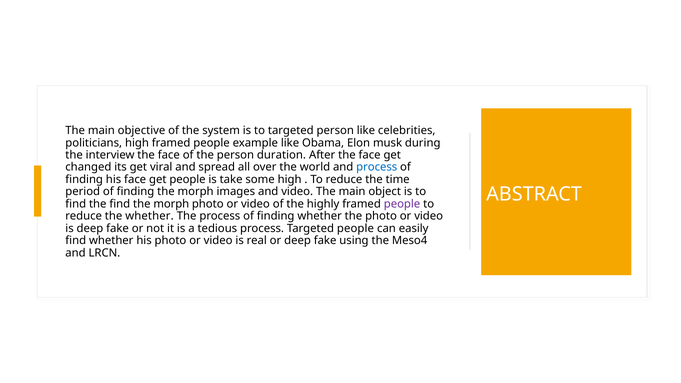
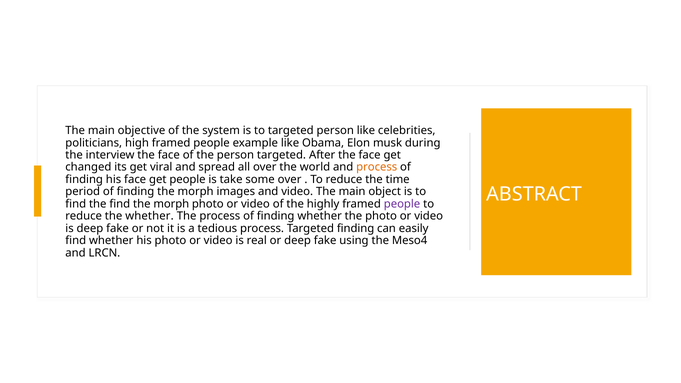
person duration: duration -> targeted (282, 155)
process colour: blue -> orange (377, 167)
some high: high -> over (290, 179)
Targeted people: people -> finding (356, 228)
